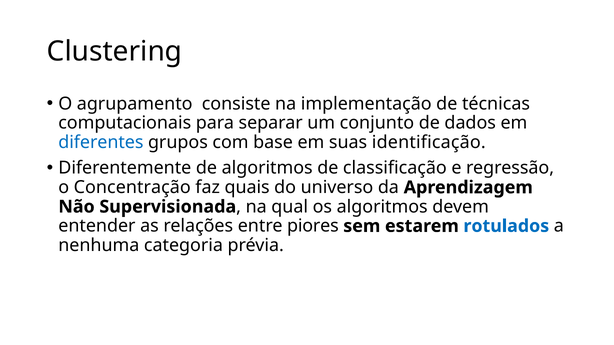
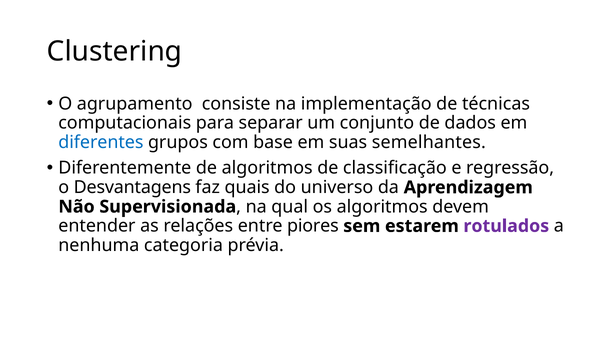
identificação: identificação -> semelhantes (429, 142)
Concentração: Concentração -> Desvantagens (132, 188)
rotulados colour: blue -> purple (506, 226)
